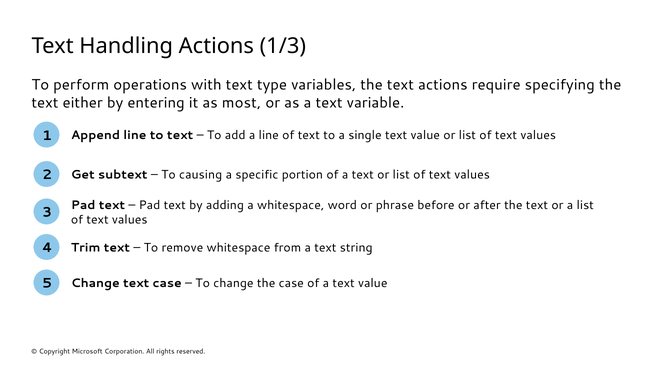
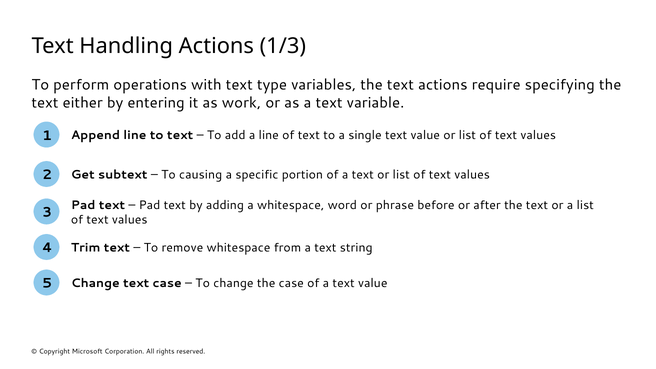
most: most -> work (242, 103)
